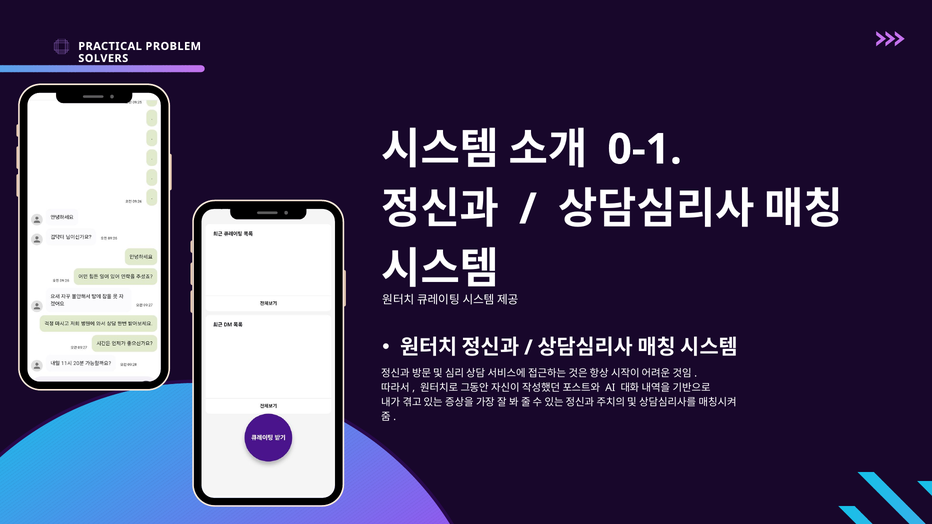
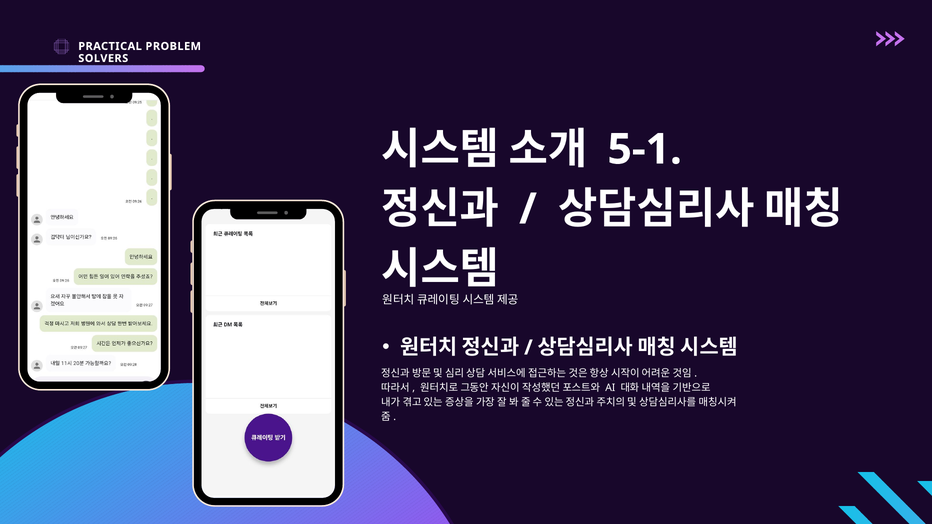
0-1: 0-1 -> 5-1 (645, 150)
